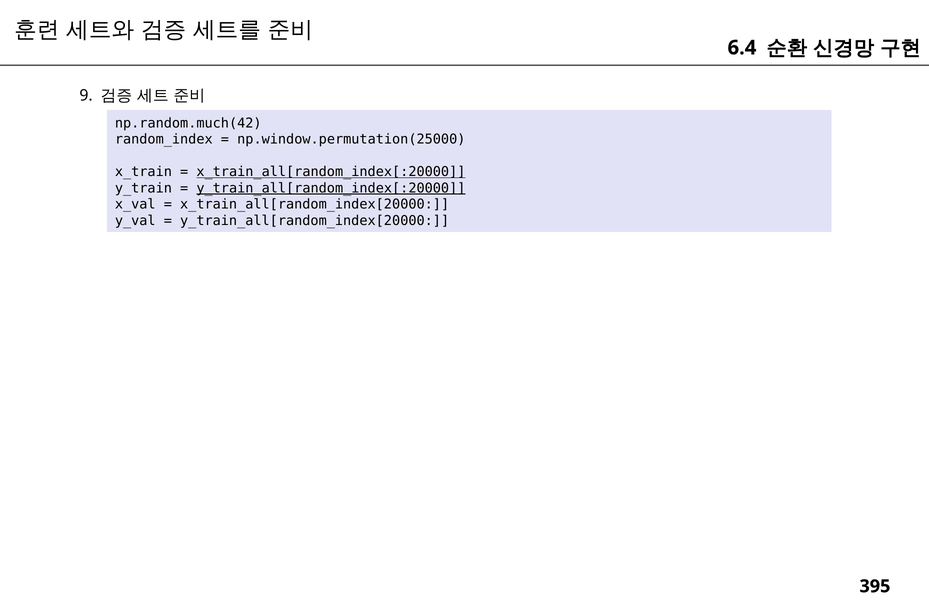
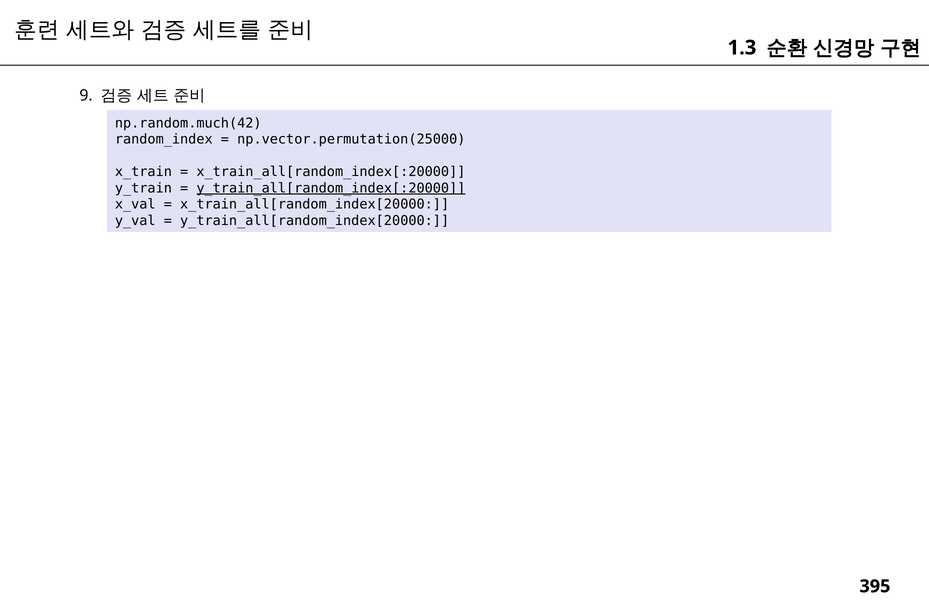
6.4: 6.4 -> 1.3 (742, 48)
np.window.permutation(25000: np.window.permutation(25000 -> np.vector.permutation(25000 (351, 139)
x_train_all[random_index[:20000 underline: present -> none (331, 172)
